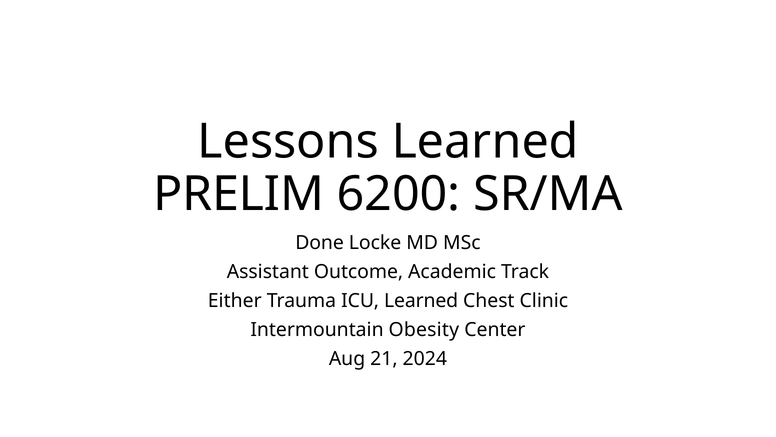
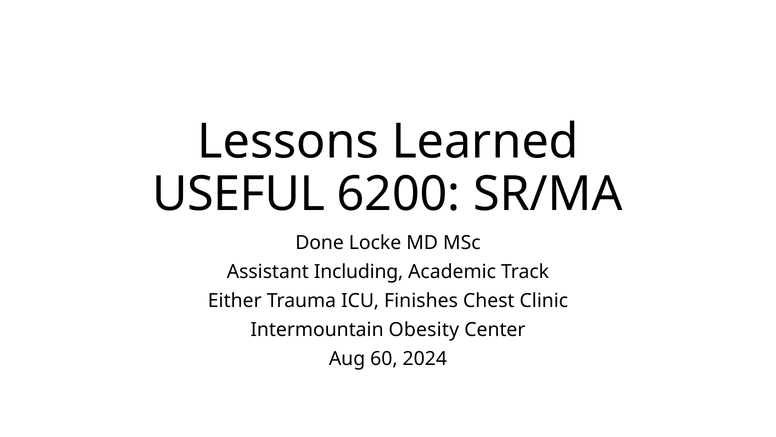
PRELIM: PRELIM -> USEFUL (239, 194)
Outcome: Outcome -> Including (359, 272)
ICU Learned: Learned -> Finishes (421, 301)
21: 21 -> 60 (384, 359)
